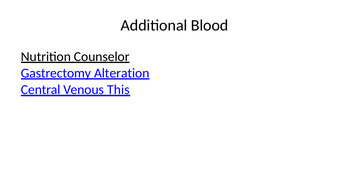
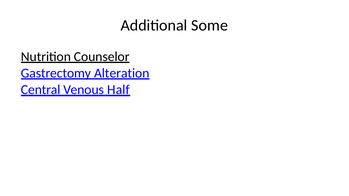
Blood: Blood -> Some (209, 25)
This: This -> Half (118, 90)
